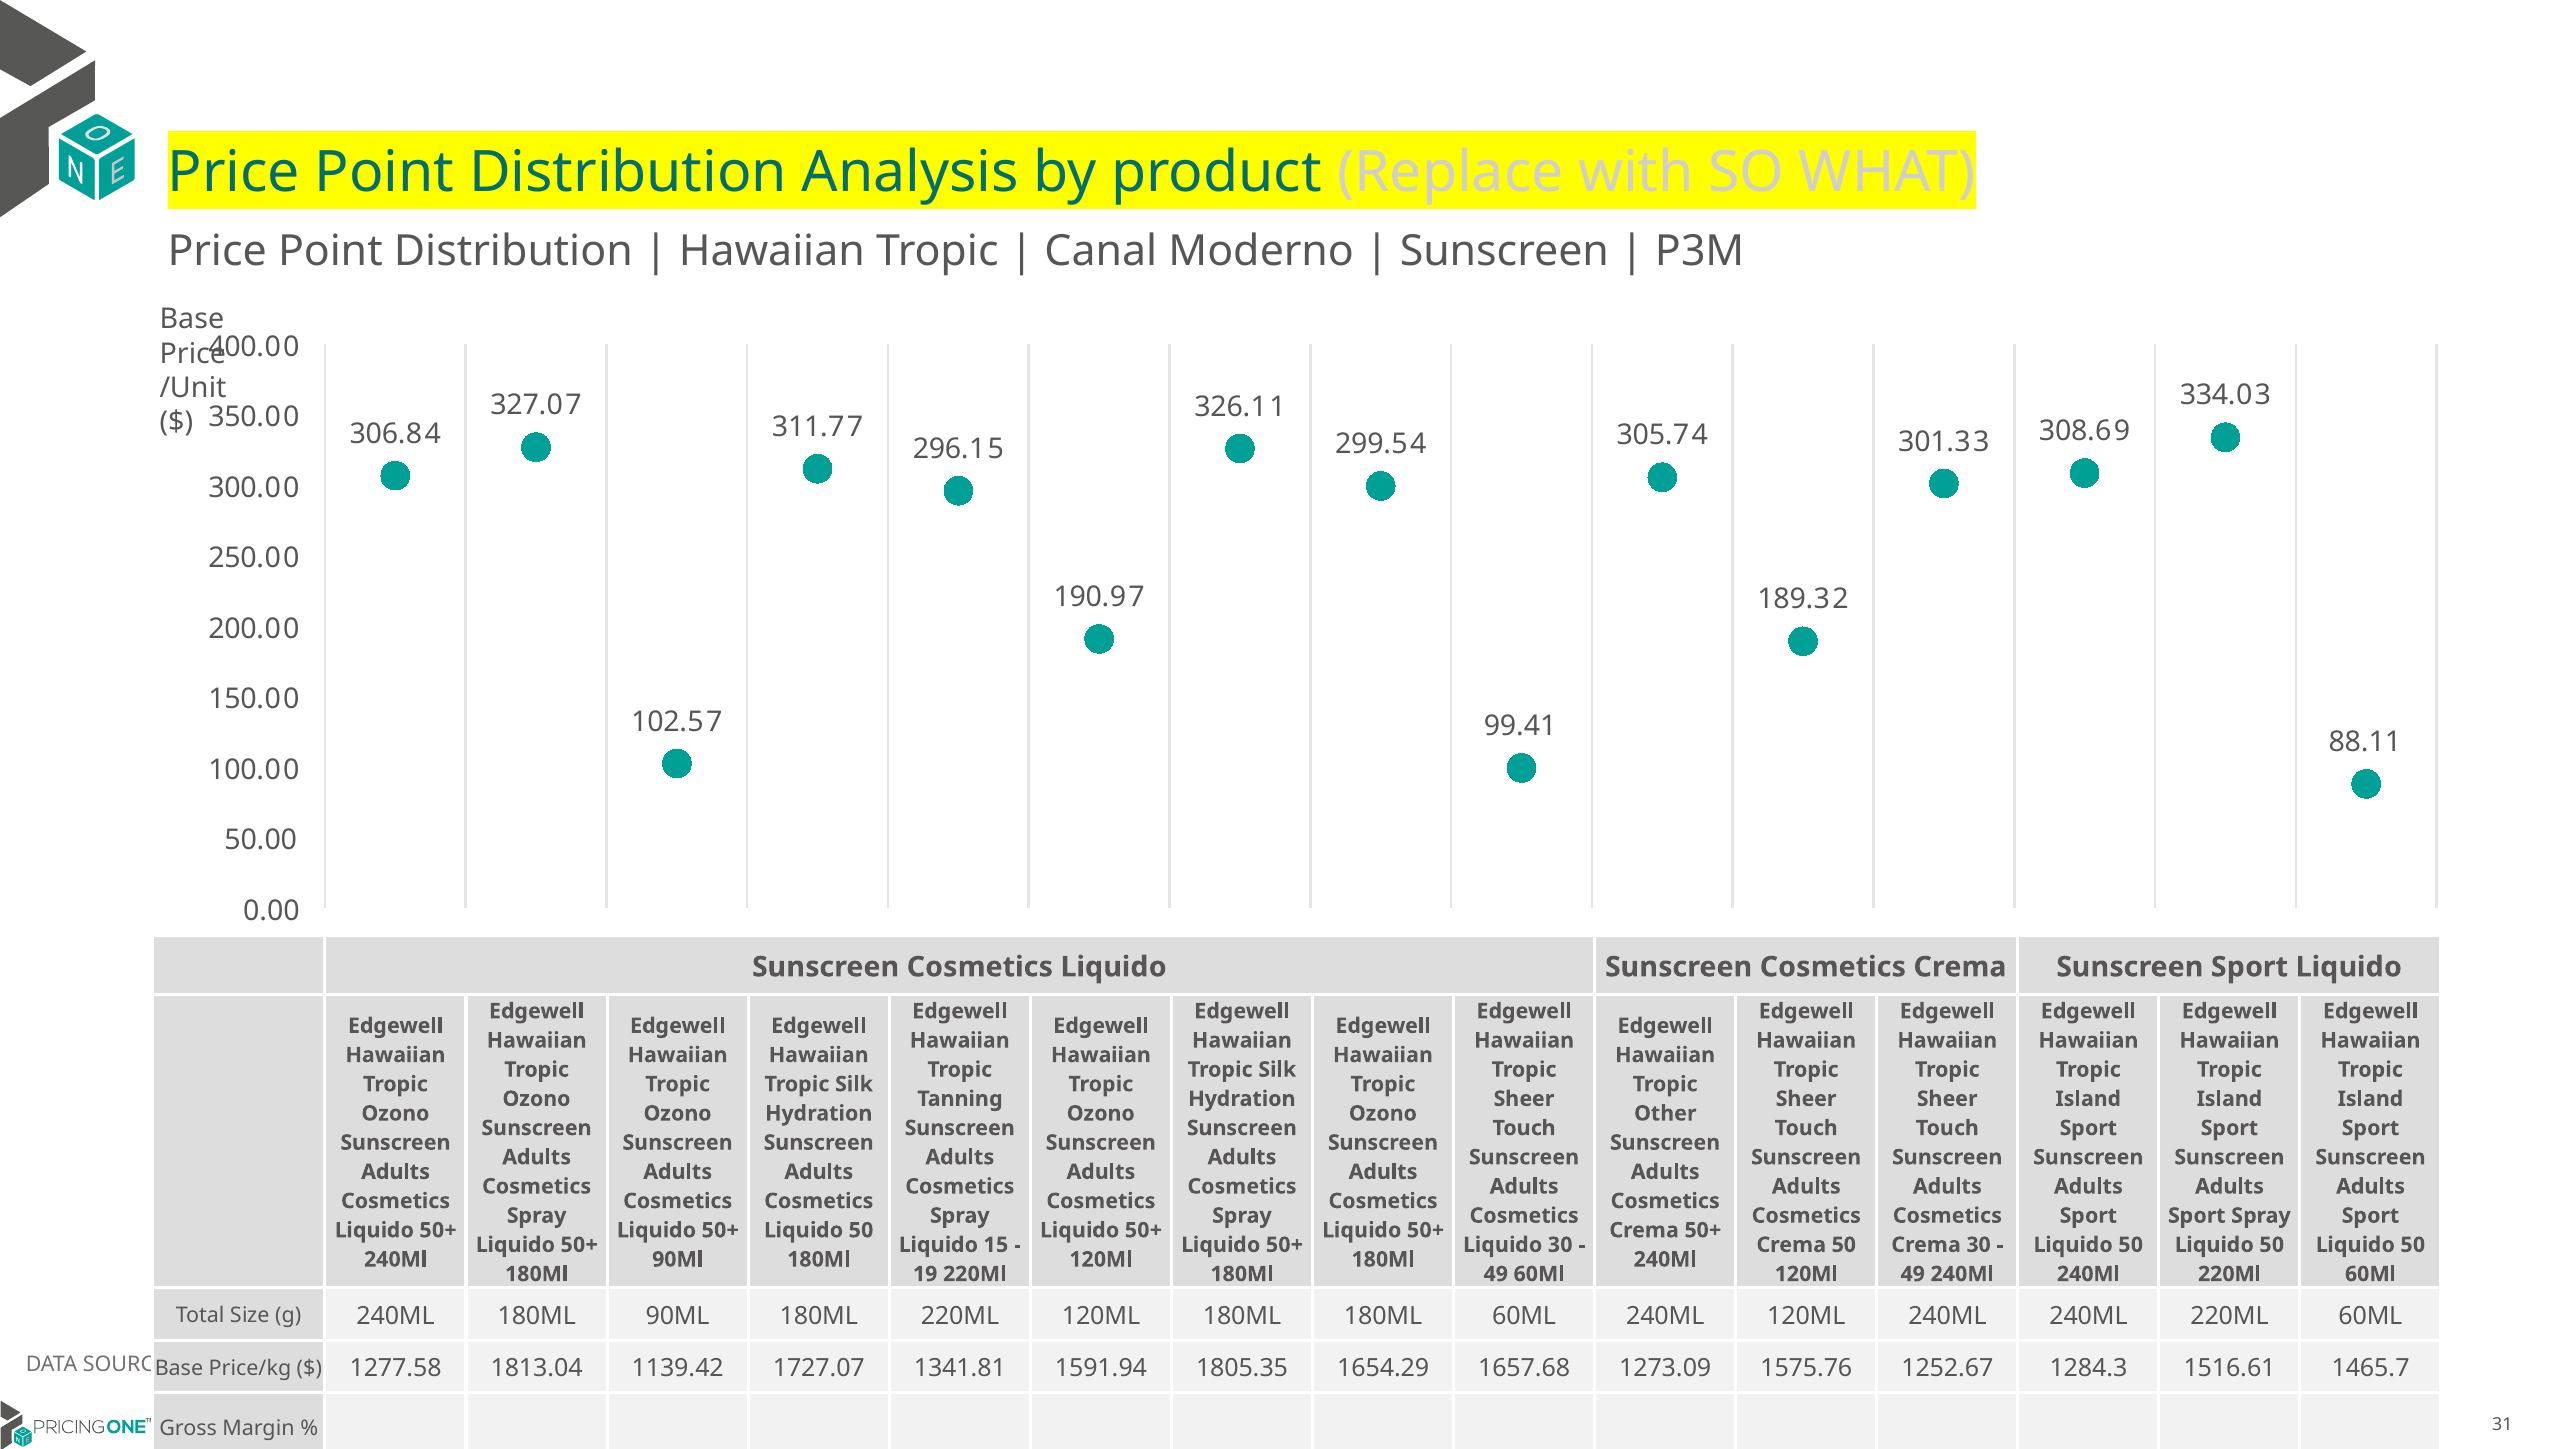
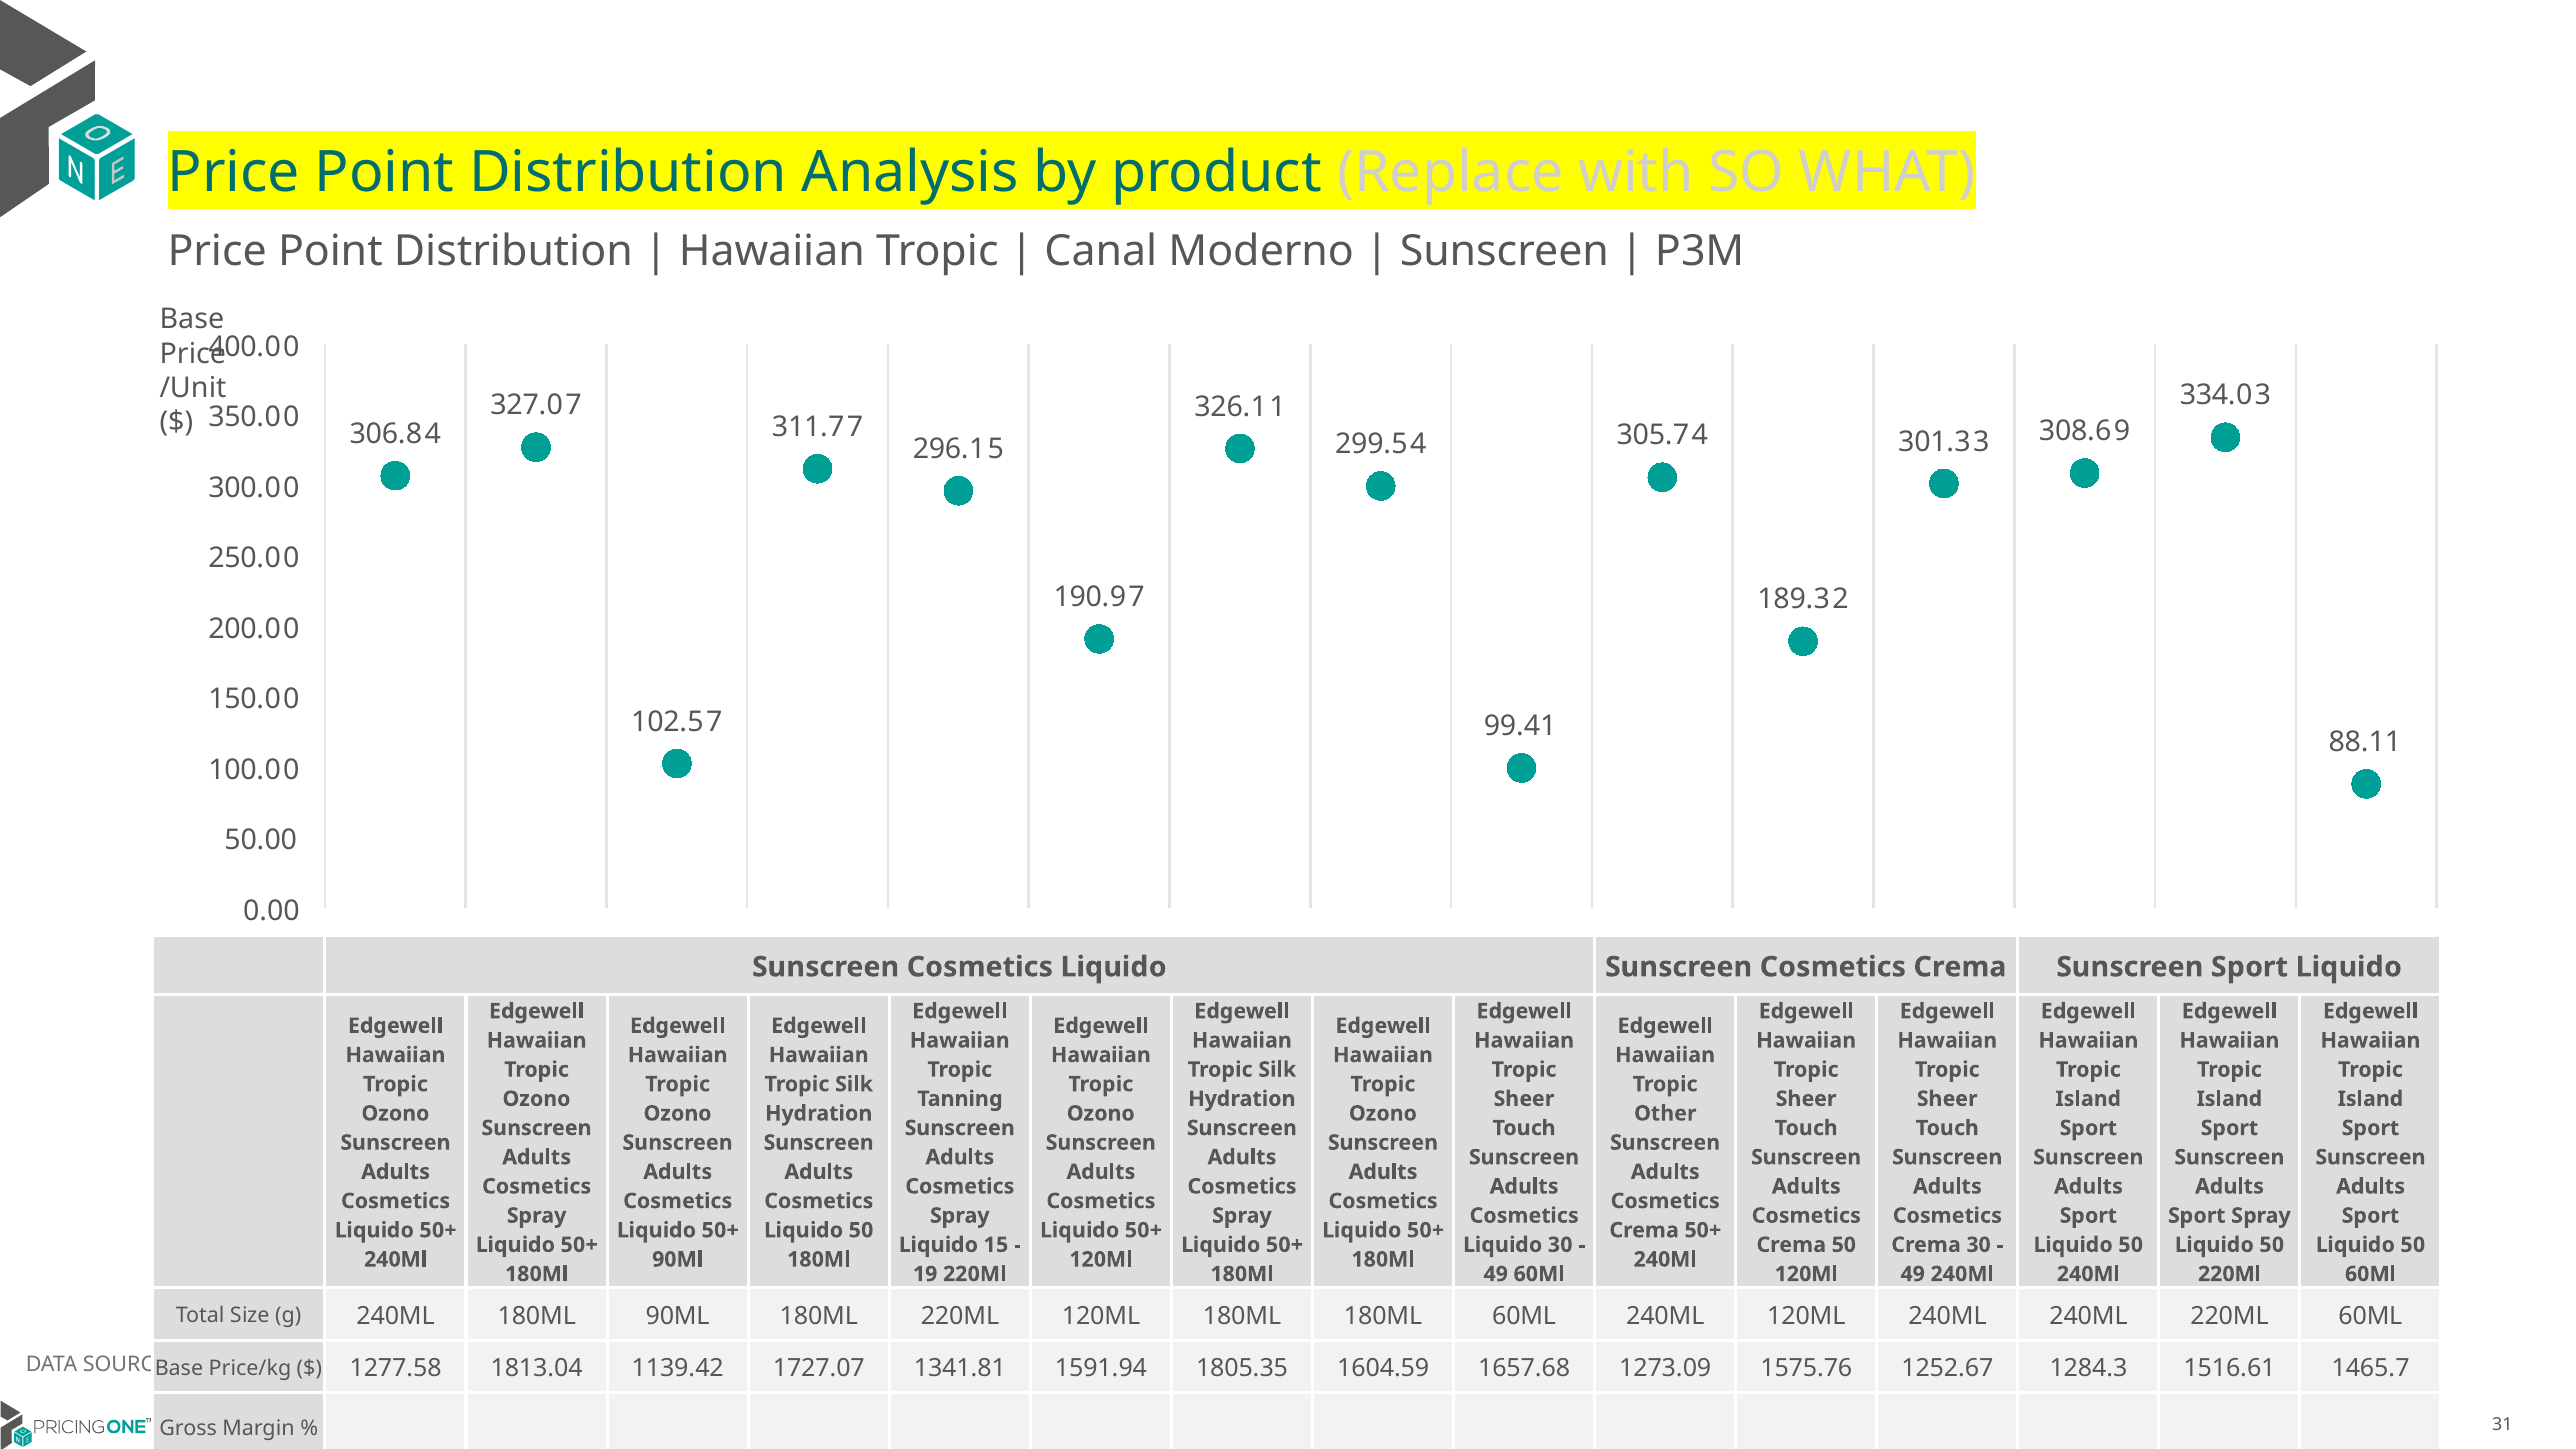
1654.29: 1654.29 -> 1604.59 (1383, 1369)
